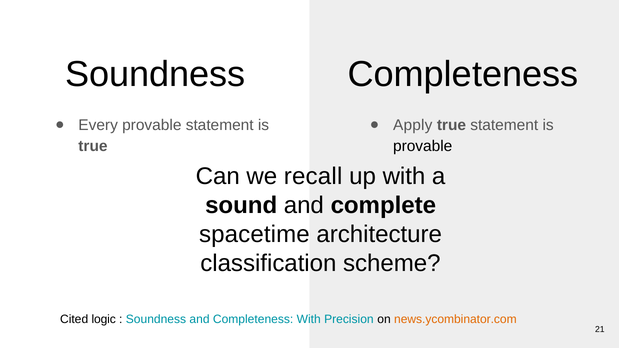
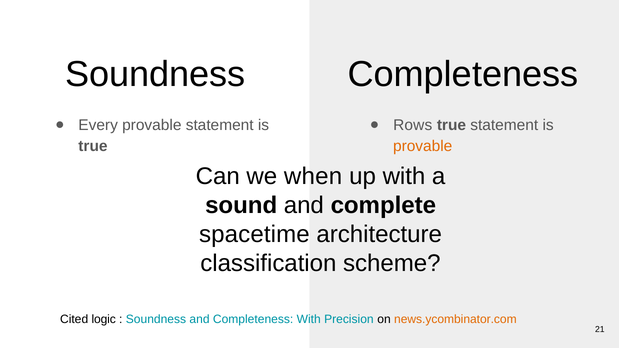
Apply: Apply -> Rows (413, 125)
provable colour: black -> orange (423, 146)
recall: recall -> when (313, 177)
